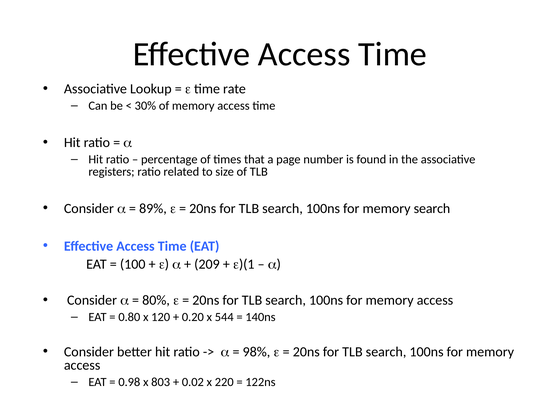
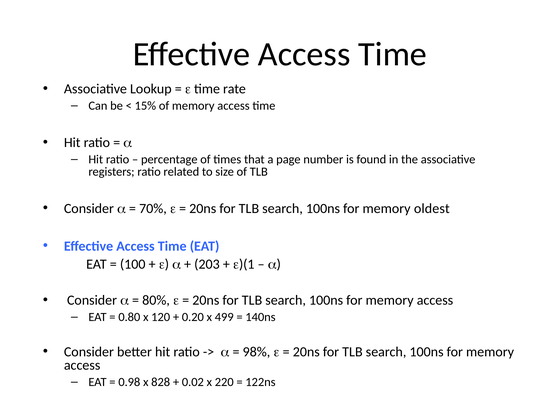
30%: 30% -> 15% (145, 106)
89%: 89% -> 70% (153, 208)
memory search: search -> oldest (432, 208)
209: 209 -> 203 (207, 264)
544: 544 -> 499 (224, 317)
803: 803 -> 828 (161, 382)
